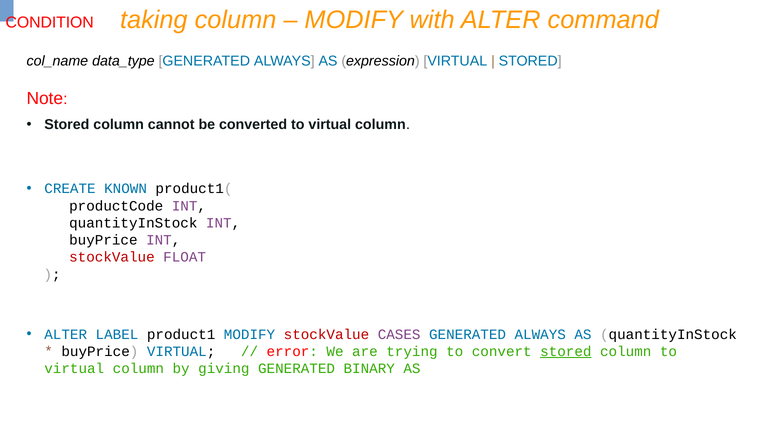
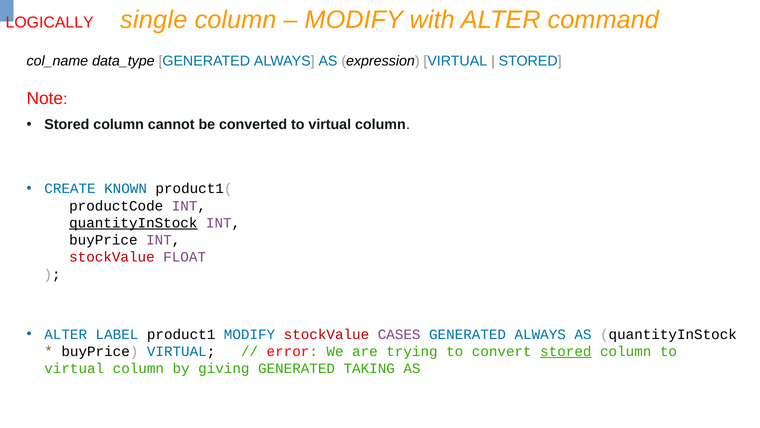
taking: taking -> single (154, 20)
CONDITION: CONDITION -> LOGICALLY (50, 23)
quantityInStock underline: none -> present (133, 223)
BINARY: BINARY -> TAKING (369, 368)
